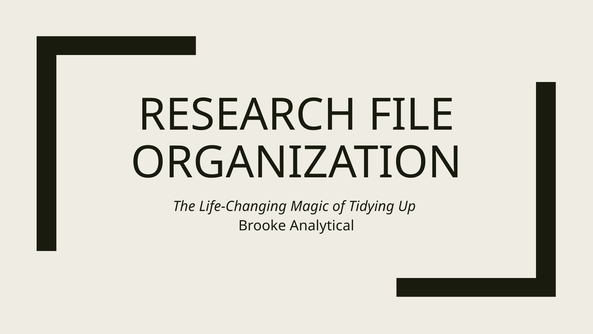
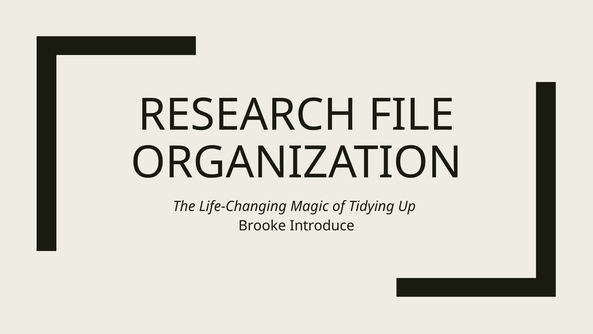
Analytical: Analytical -> Introduce (322, 225)
